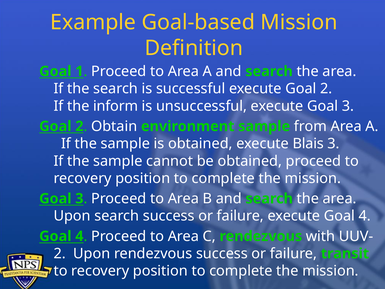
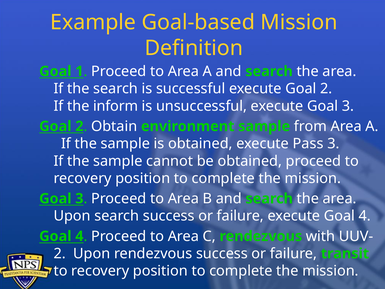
Blais: Blais -> Pass (308, 144)
